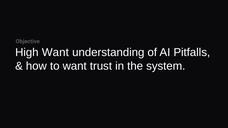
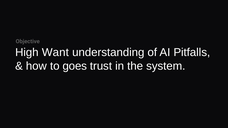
to want: want -> goes (75, 66)
